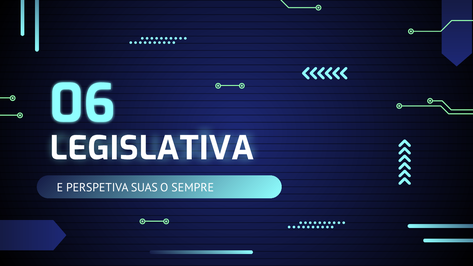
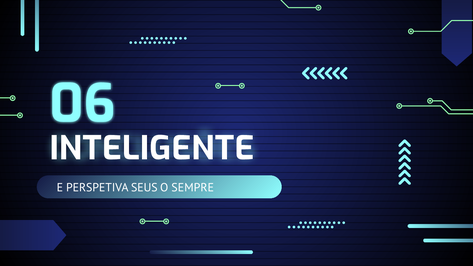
LEGISLATIVA: LEGISLATIVA -> INTELIGENTE (152, 148)
SUAS: SUAS -> SEUS (144, 188)
